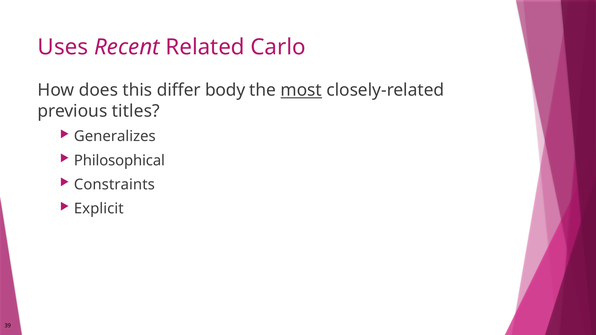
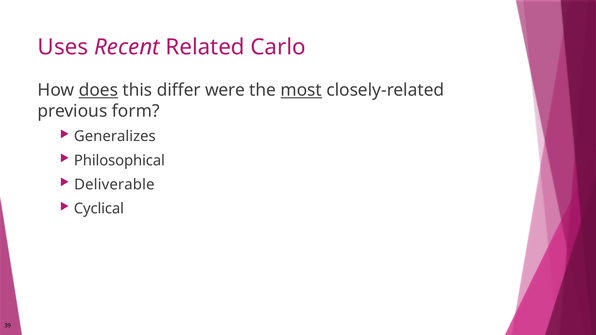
does underline: none -> present (98, 90)
body: body -> were (225, 90)
titles: titles -> form (136, 111)
Constraints: Constraints -> Deliverable (114, 185)
Explicit: Explicit -> Cyclical (99, 209)
